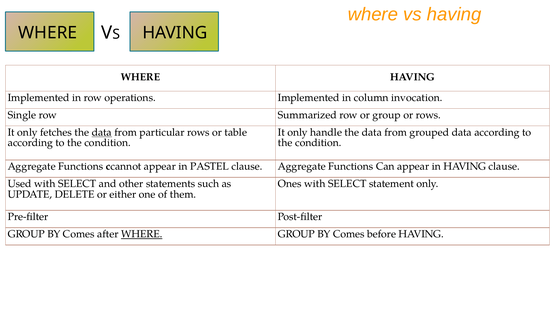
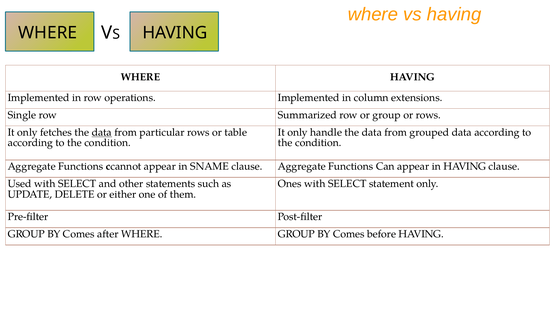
invocation: invocation -> extensions (417, 98)
PASTEL: PASTEL -> SNAME (209, 167)
WHERE underline: present -> none (142, 234)
